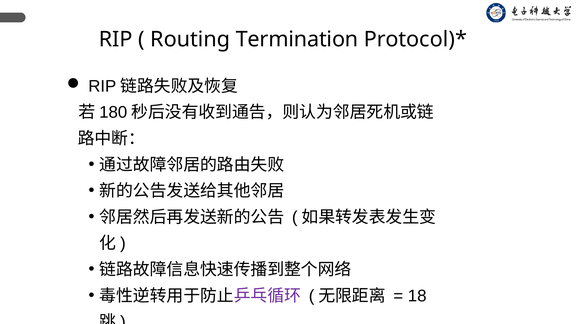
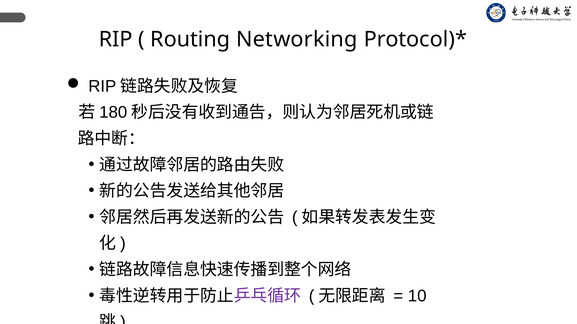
Termination: Termination -> Networking (297, 39)
18: 18 -> 10 (417, 296)
